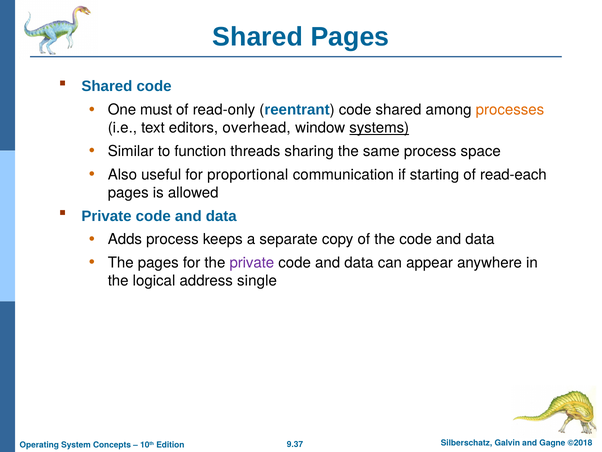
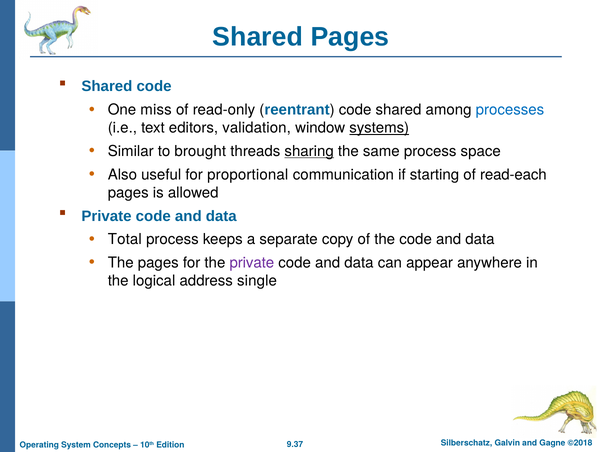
must: must -> miss (156, 110)
processes colour: orange -> blue (510, 110)
overhead: overhead -> validation (257, 128)
function: function -> brought (200, 151)
sharing underline: none -> present (309, 151)
Adds: Adds -> Total (125, 239)
